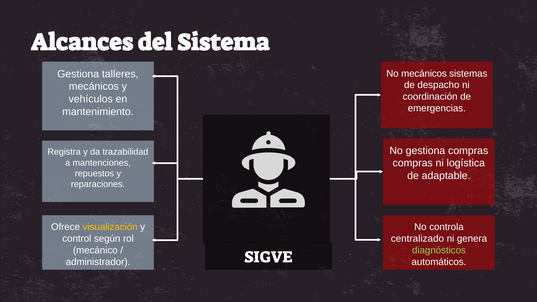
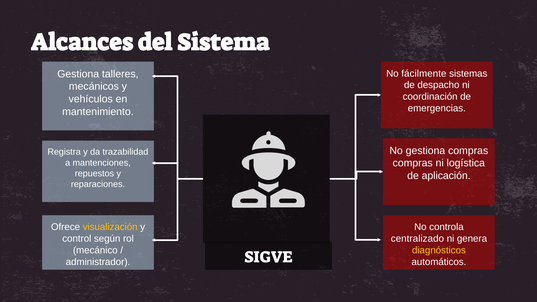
No mecánicos: mecánicos -> fácilmente (424, 74)
adaptable: adaptable -> aplicación (446, 176)
diagnósticos colour: light green -> yellow (439, 250)
